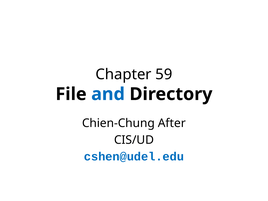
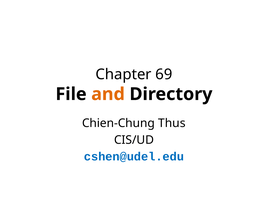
59: 59 -> 69 (164, 74)
and colour: blue -> orange (108, 94)
After: After -> Thus (172, 123)
